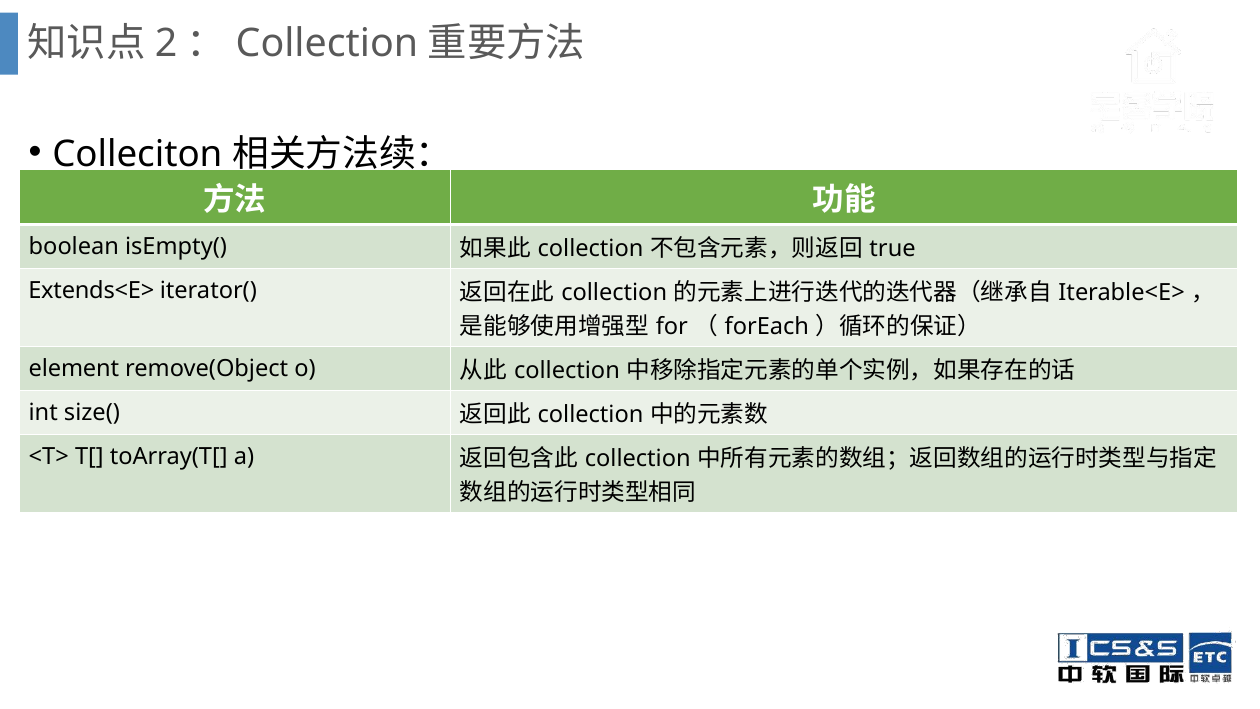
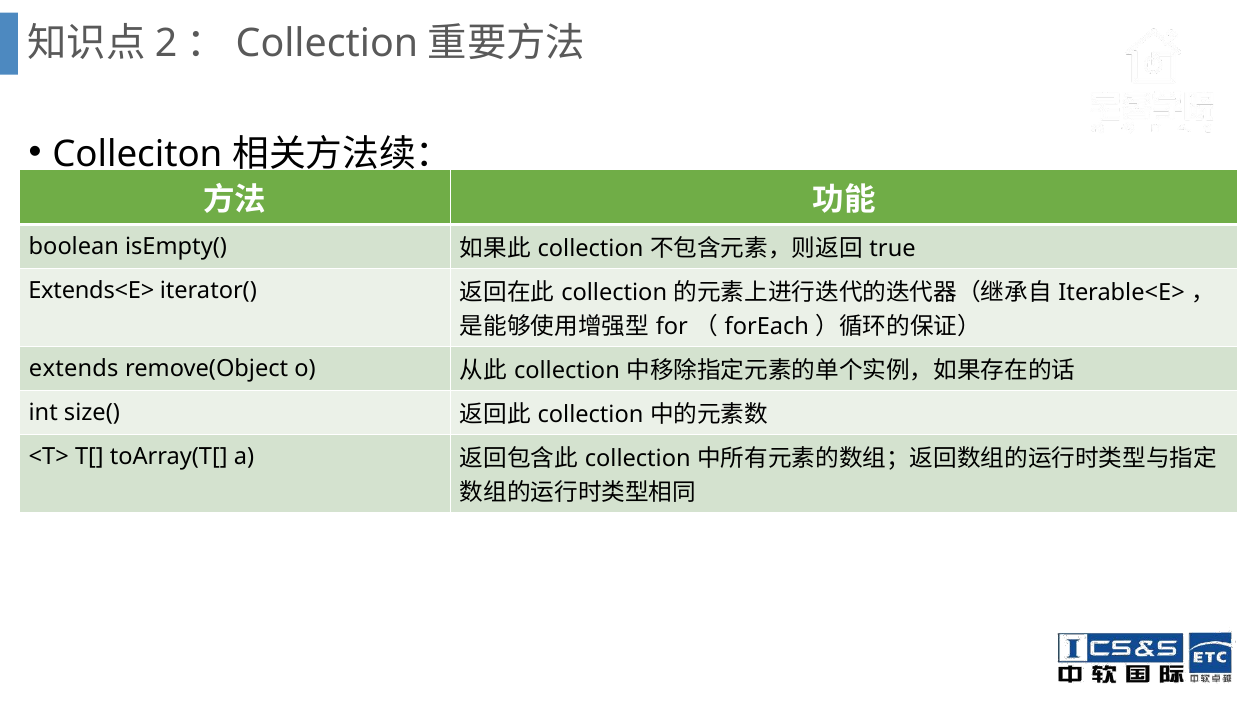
element: element -> extends (74, 369)
